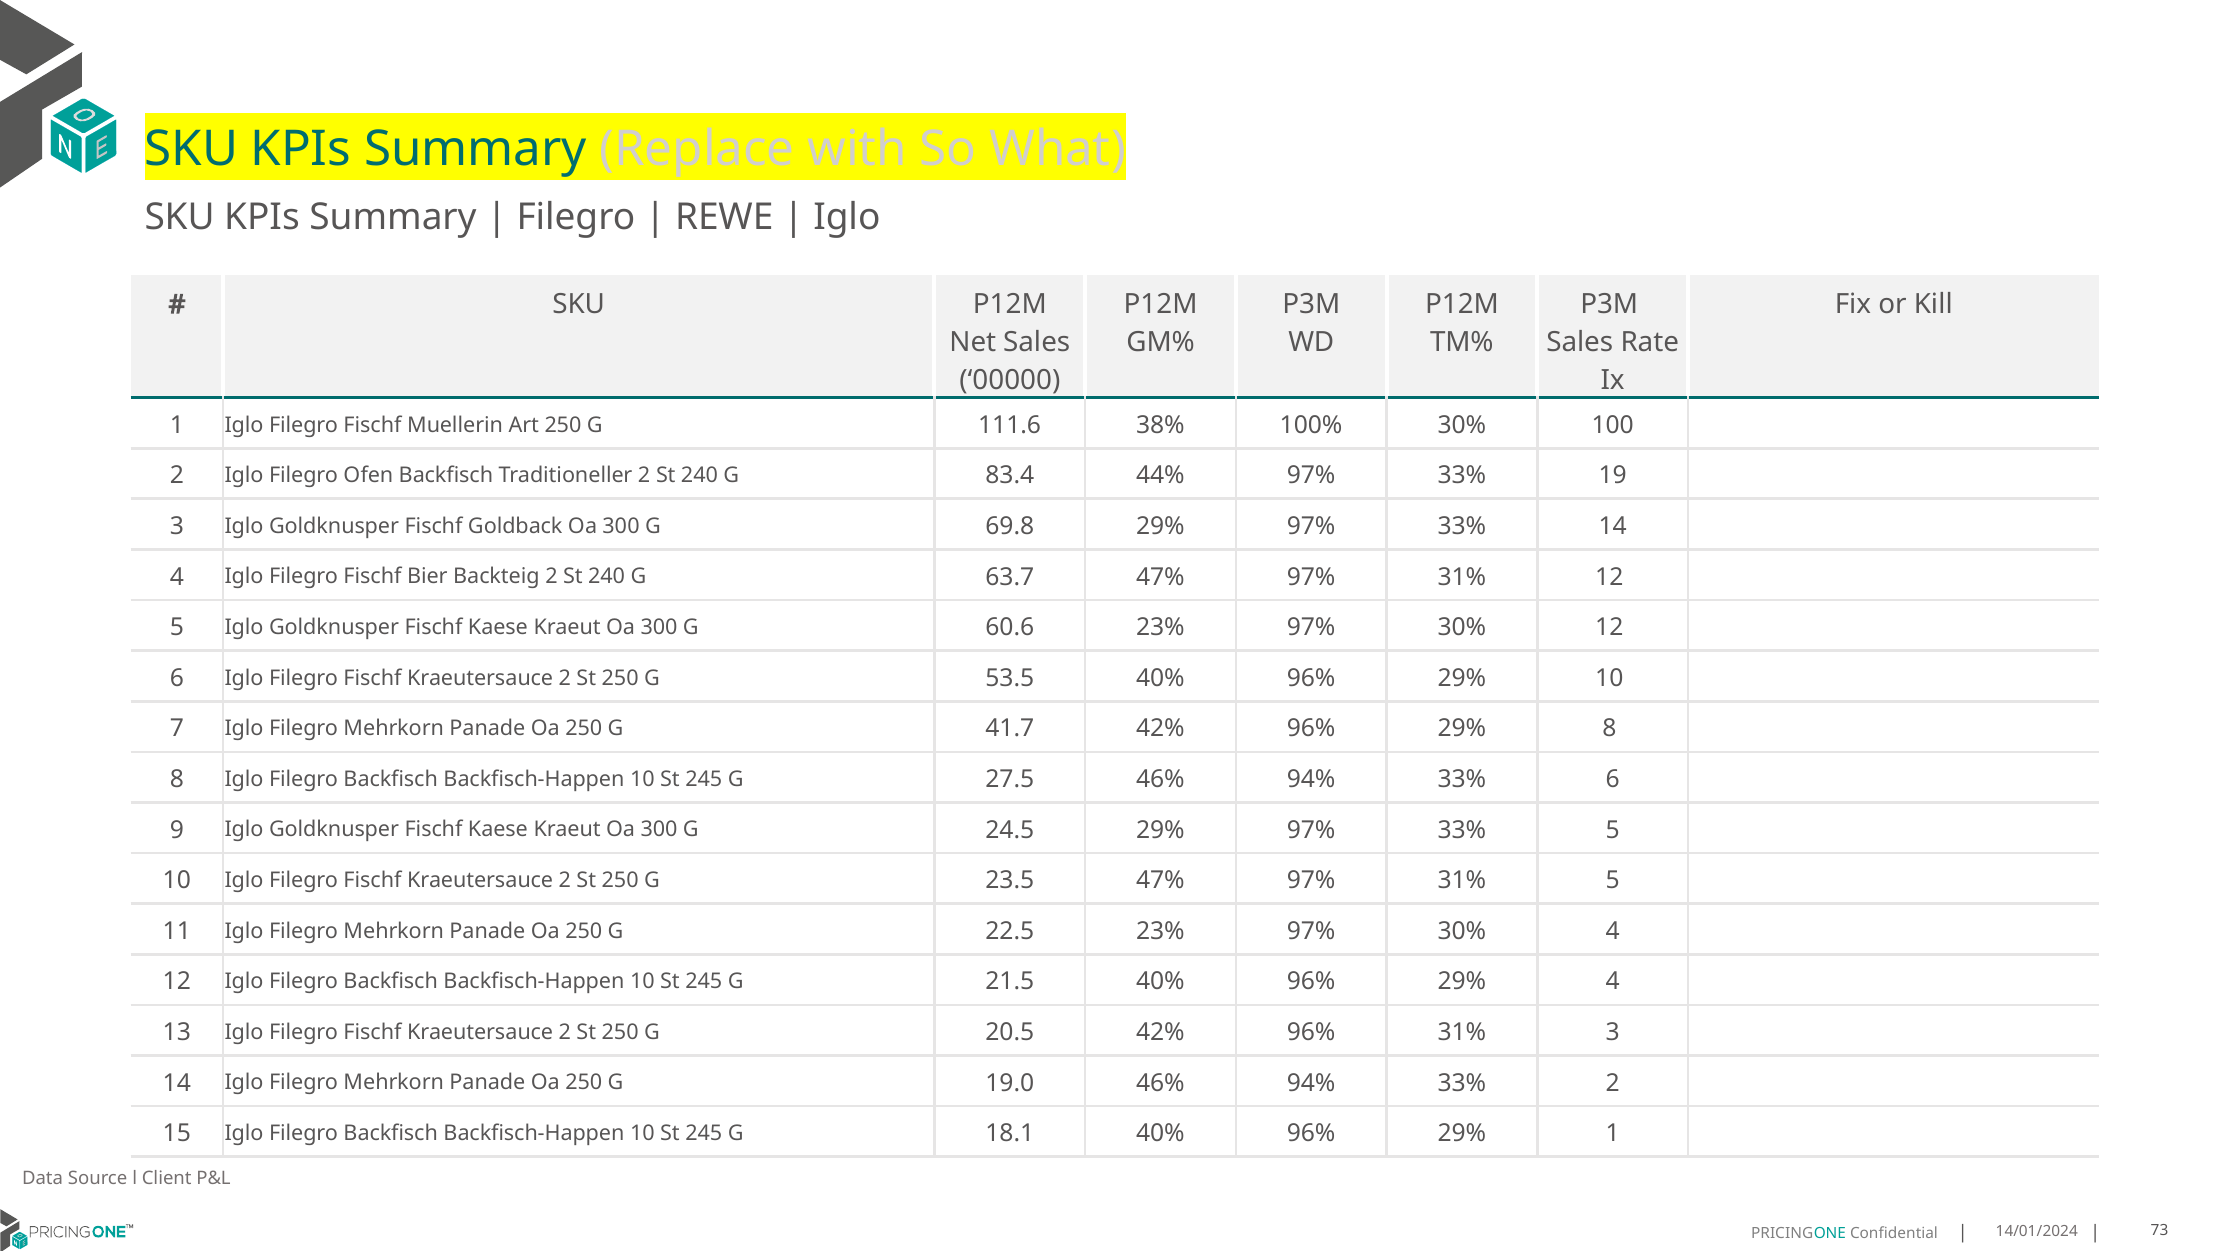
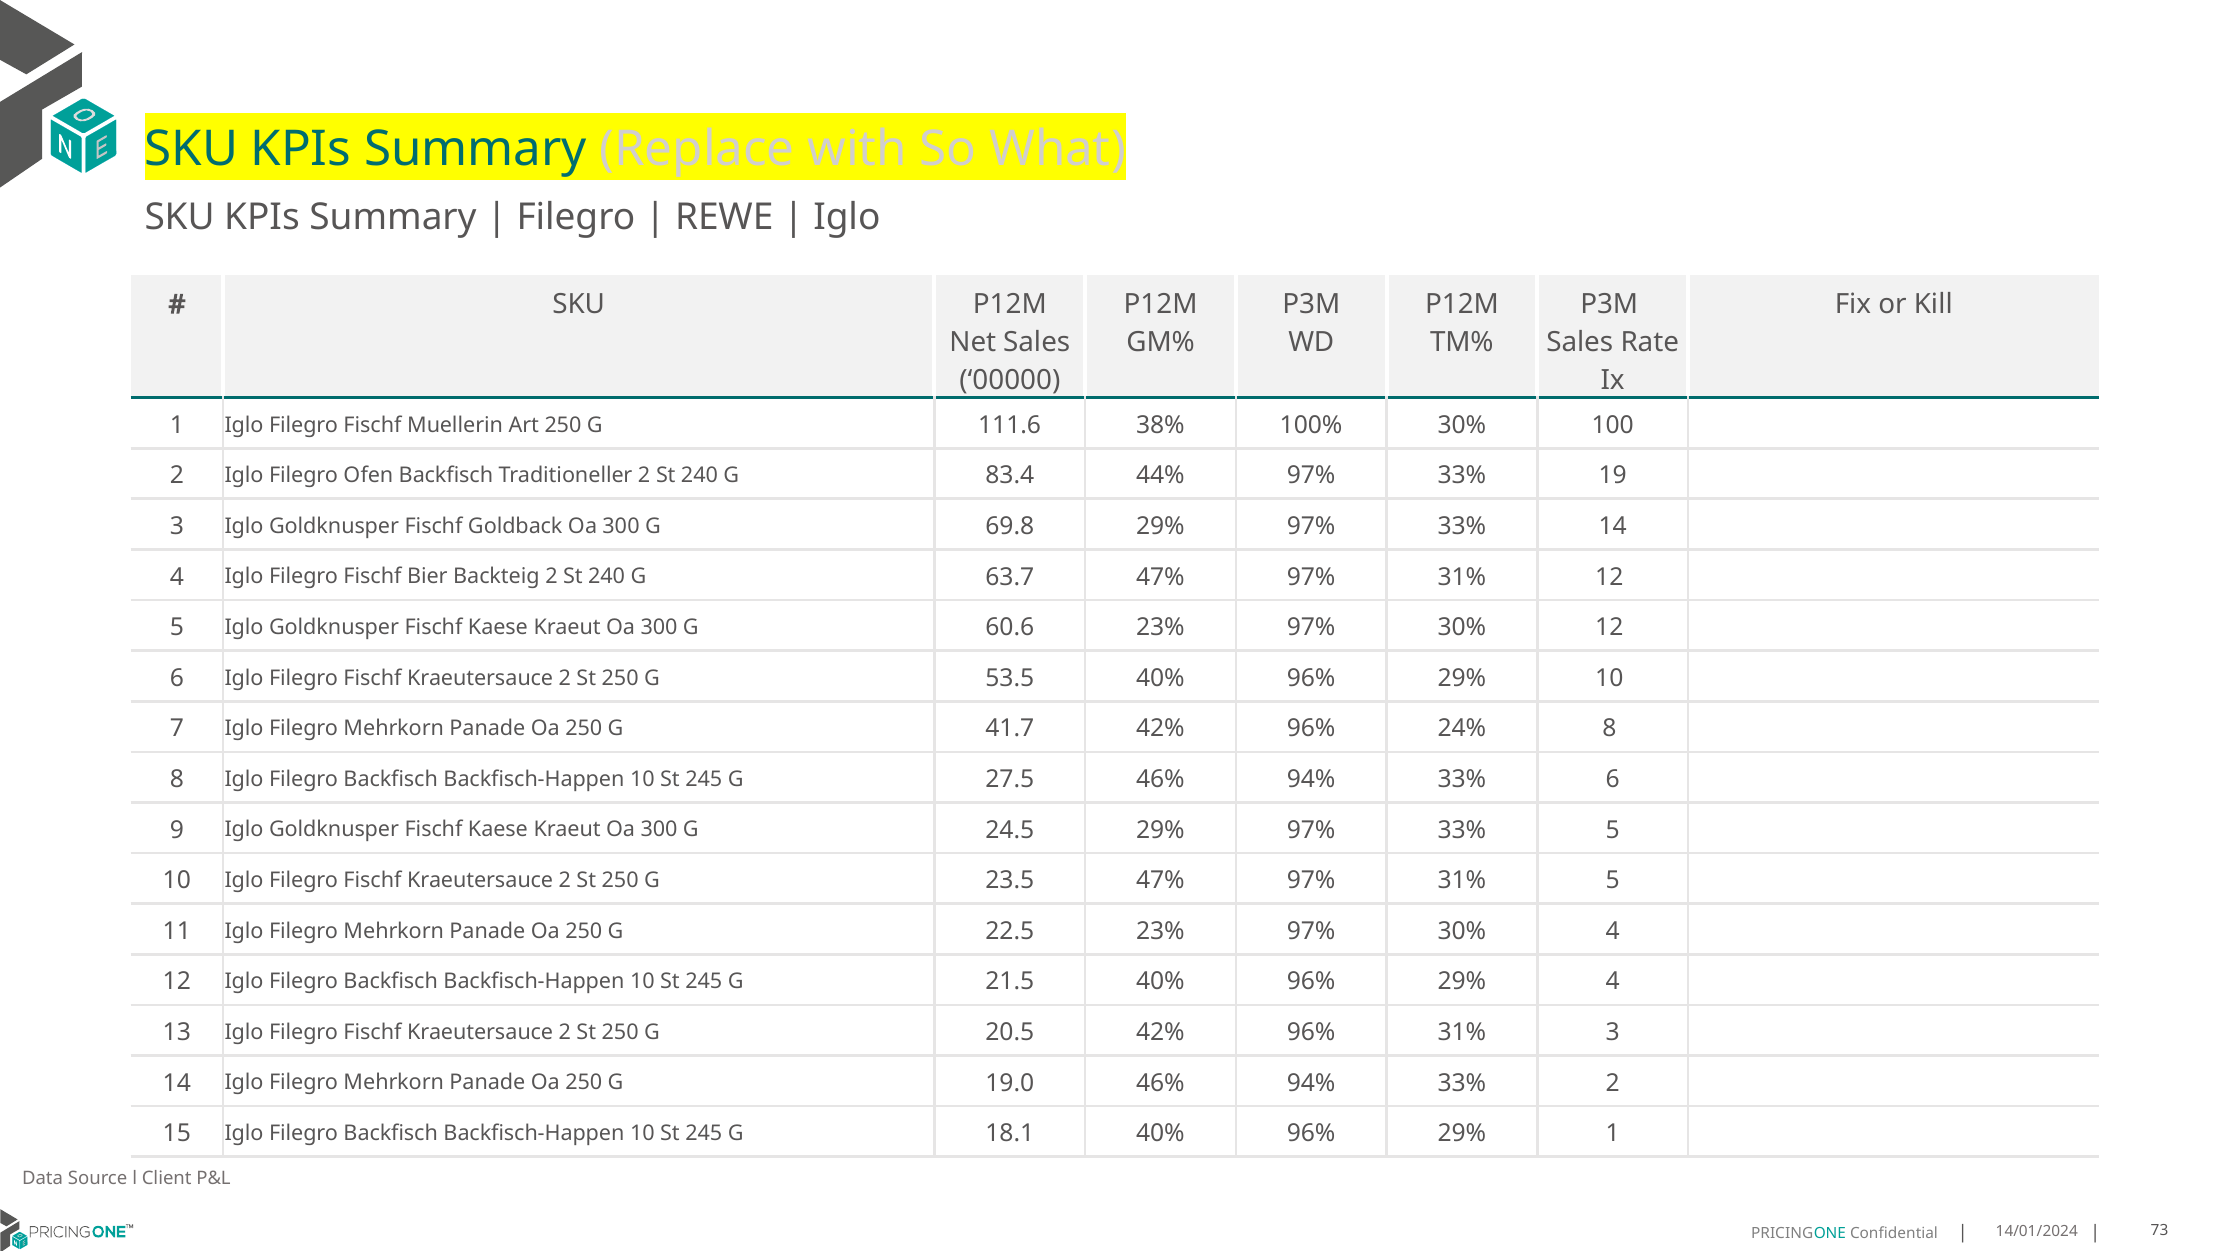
42% 96% 29%: 29% -> 24% (1462, 729)
